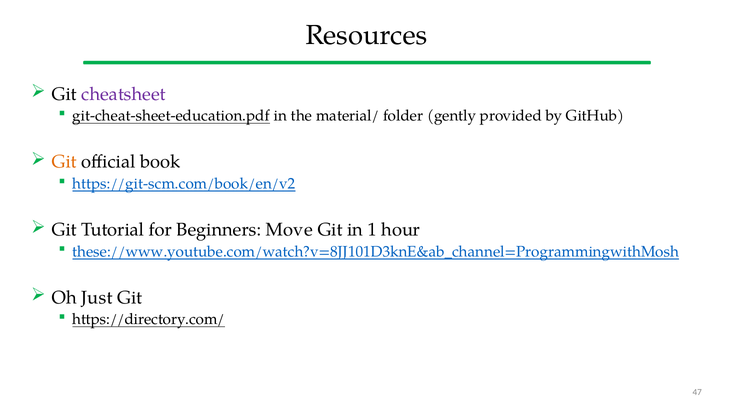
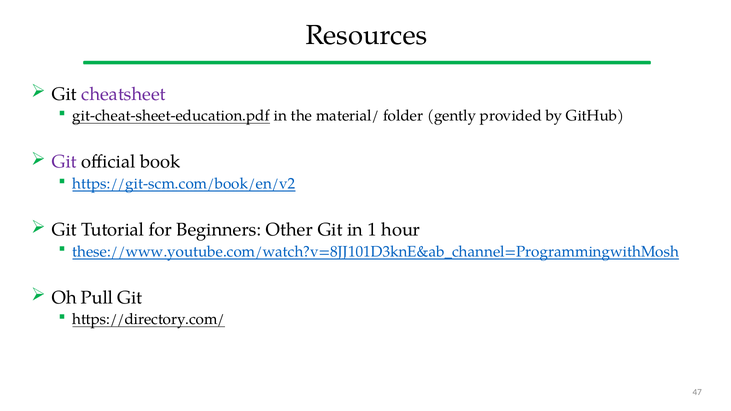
Git colour: orange -> purple (64, 162)
Move: Move -> Other (289, 230)
Just: Just -> Pull (97, 298)
